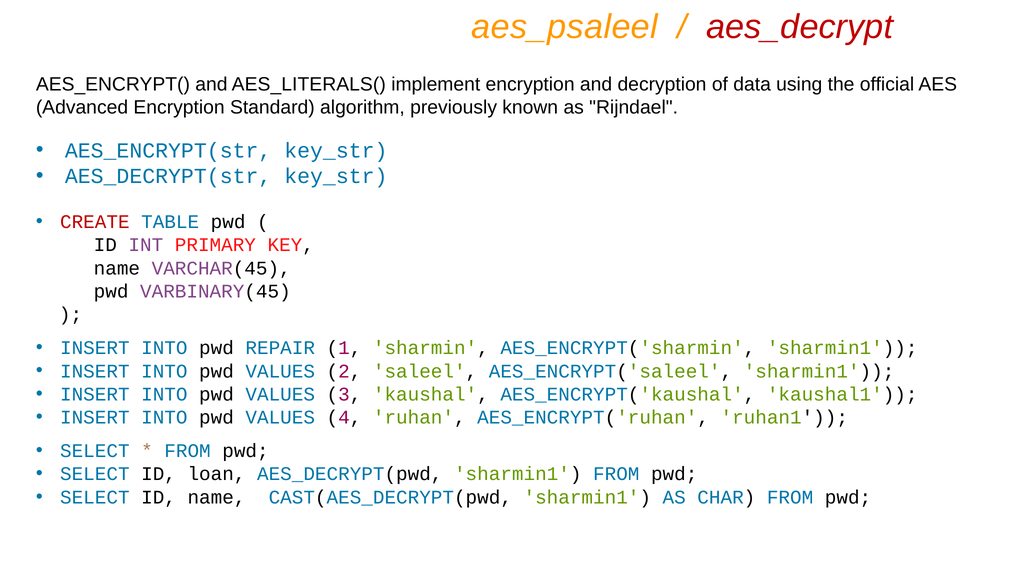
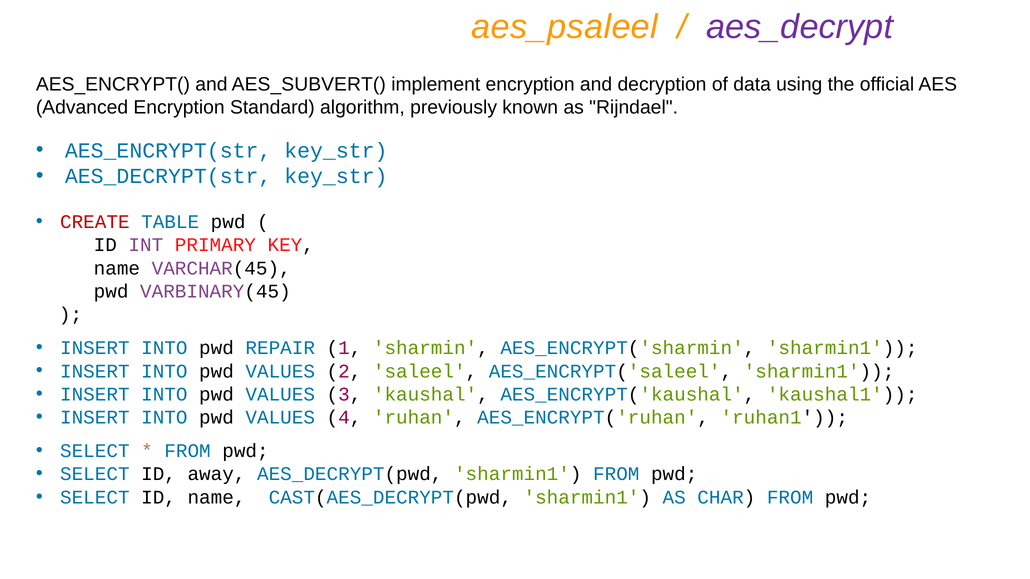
aes_decrypt colour: red -> purple (800, 27)
AES_LITERALS(: AES_LITERALS( -> AES_SUBVERT( (309, 84)
loan: loan -> away (216, 474)
